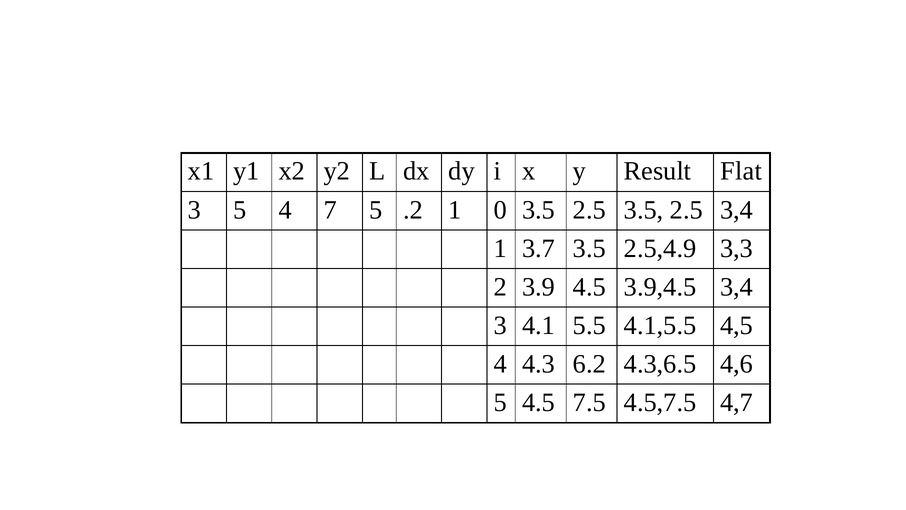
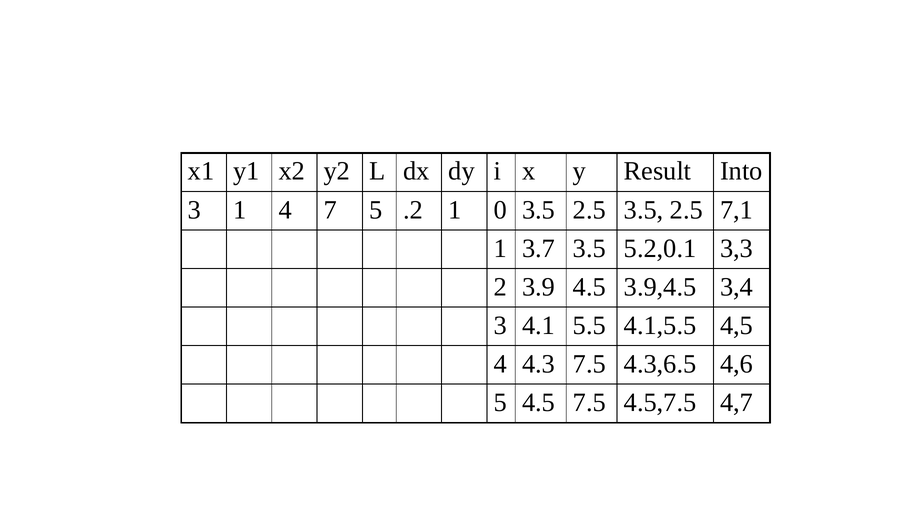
Flat: Flat -> Into (741, 171)
3 5: 5 -> 1 (240, 210)
2.5 3,4: 3,4 -> 7,1 (737, 210)
2.5,4.9: 2.5,4.9 -> 5.2,0.1 (660, 248)
4.3 6.2: 6.2 -> 7.5 (589, 364)
